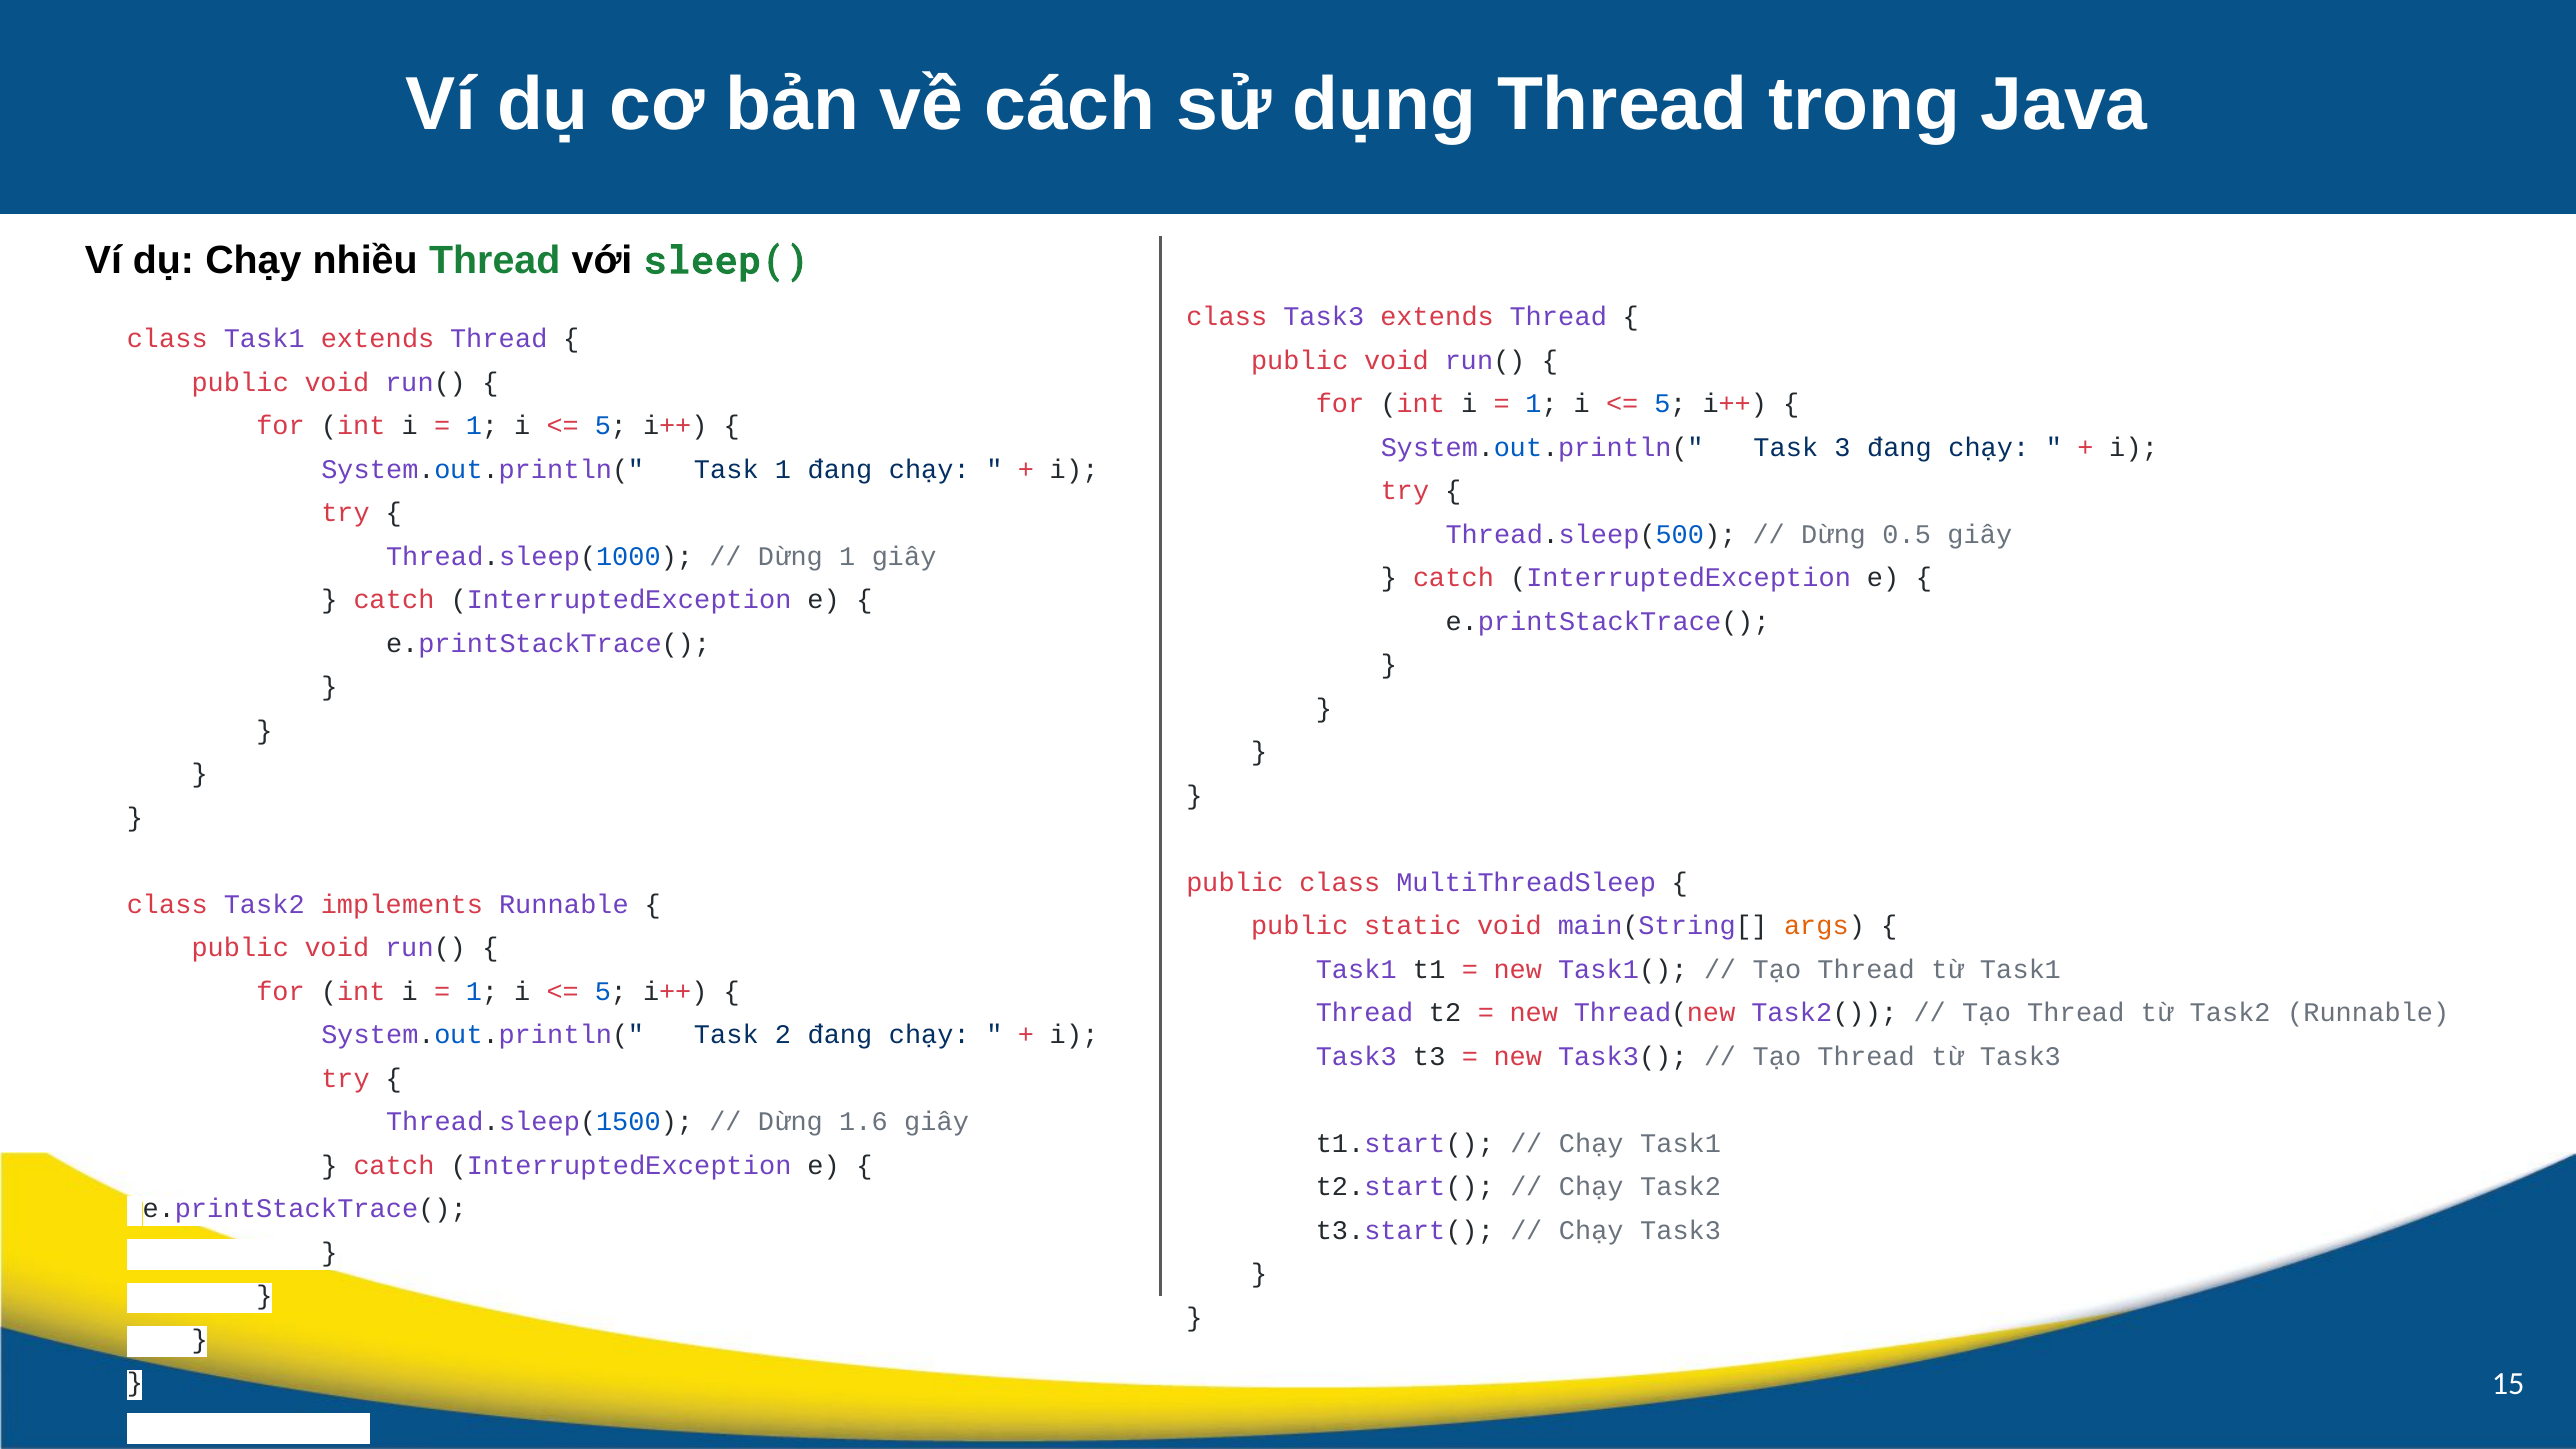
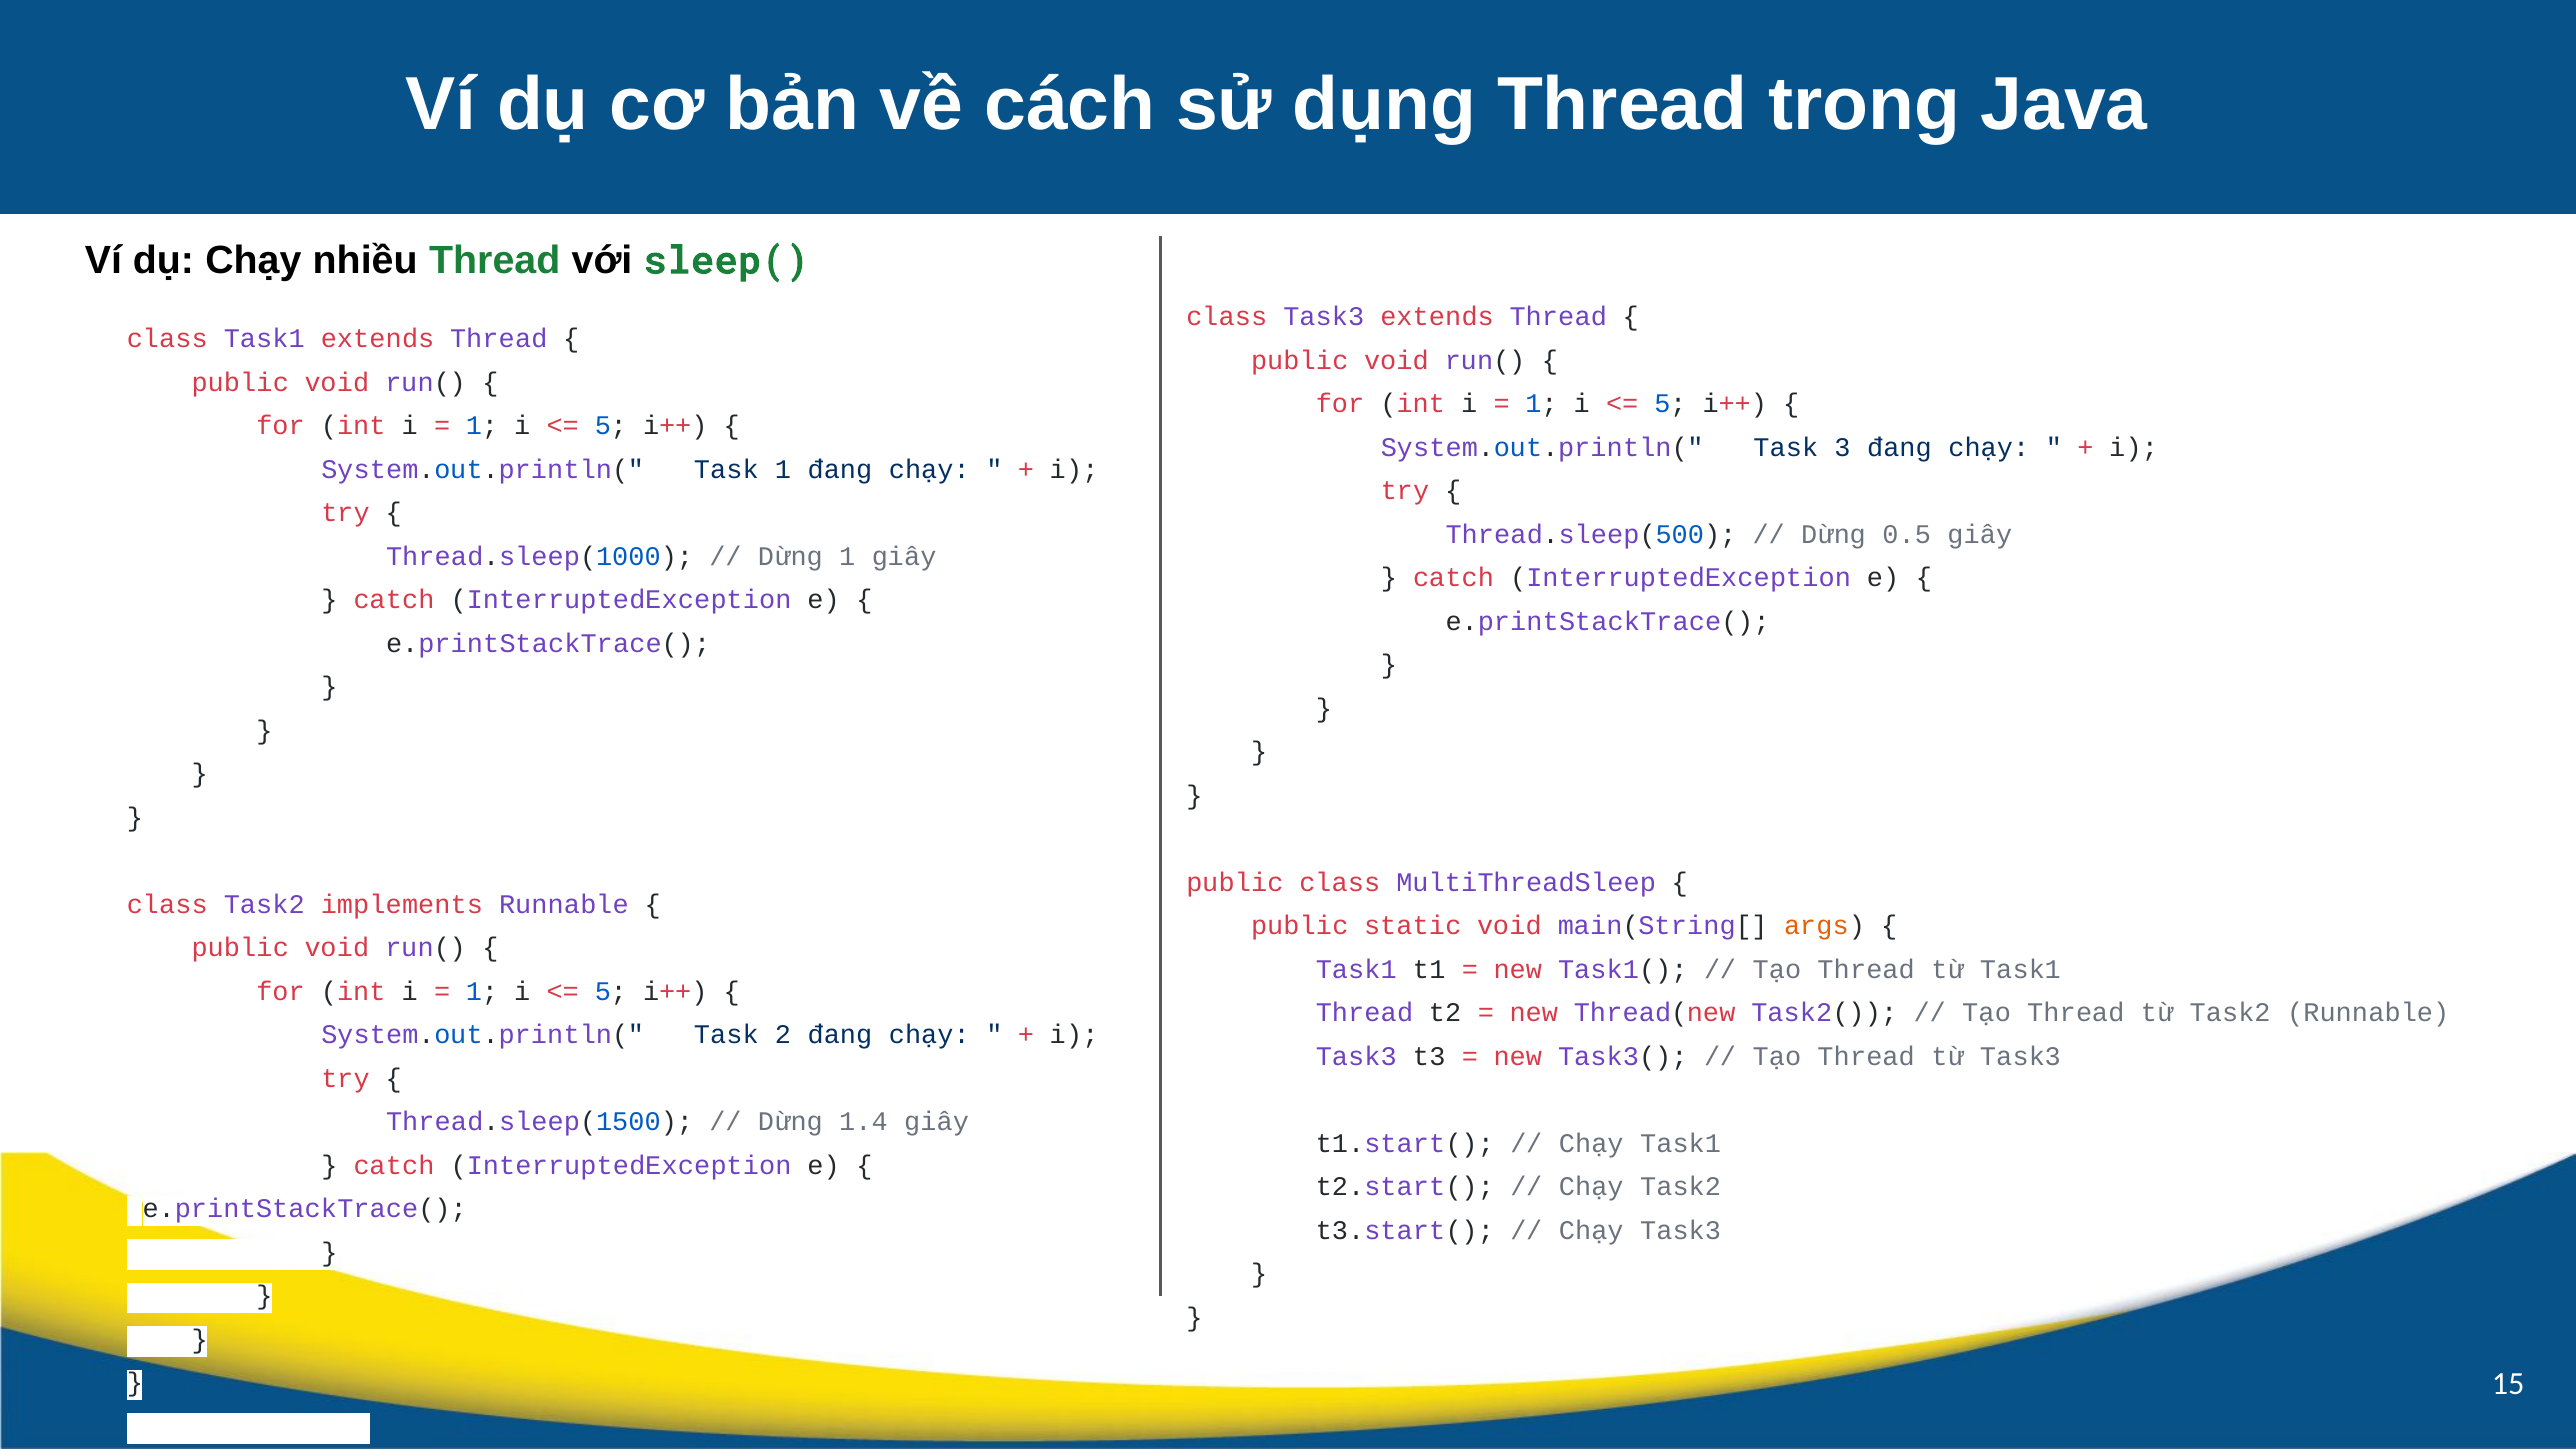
1.6: 1.6 -> 1.4 (863, 1122)
